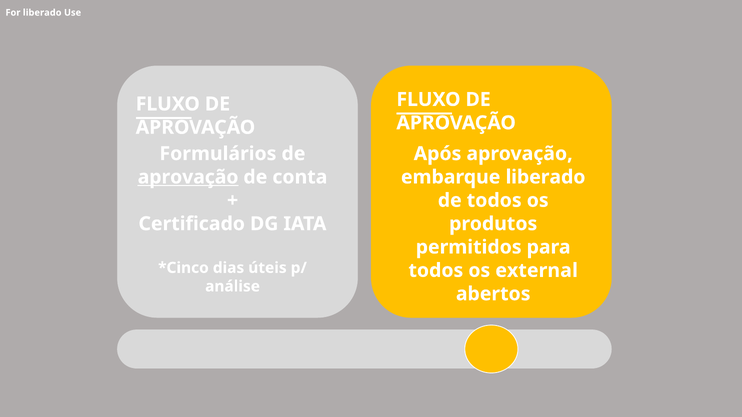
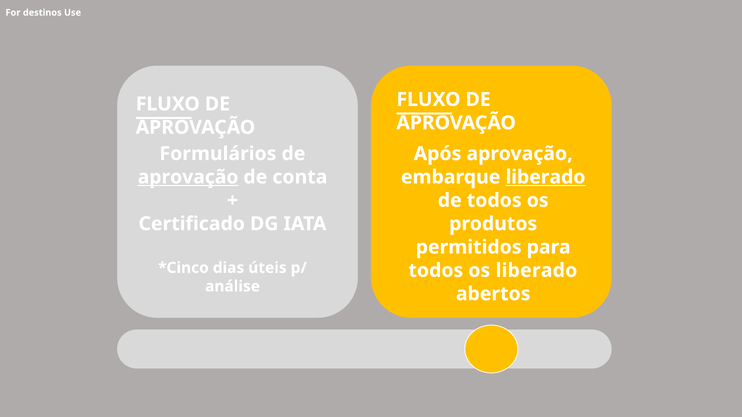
For liberado: liberado -> destinos (42, 13)
liberado underline: none -> present (545, 177)
os external: external -> liberado (536, 271)
